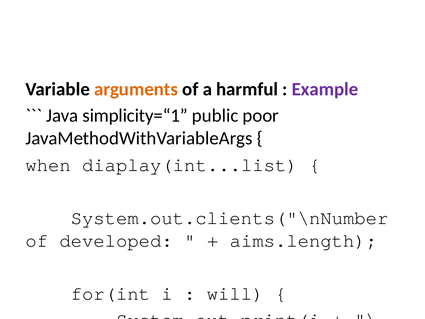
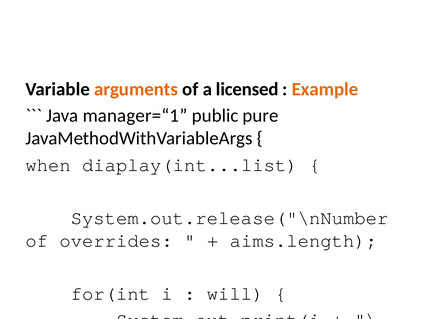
harmful: harmful -> licensed (247, 89)
Example colour: purple -> orange (325, 89)
simplicity=“1: simplicity=“1 -> manager=“1 (135, 116)
poor: poor -> pure (261, 116)
System.out.clients("\nNumber: System.out.clients("\nNumber -> System.out.release("\nNumber (230, 218)
developed: developed -> overrides (116, 240)
